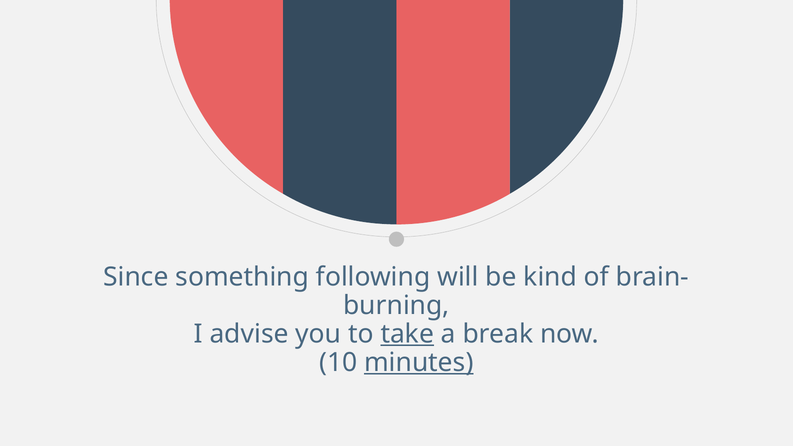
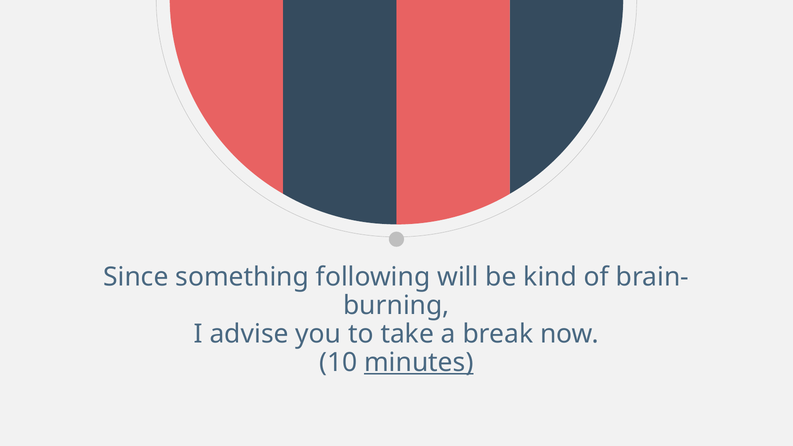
take underline: present -> none (407, 334)
